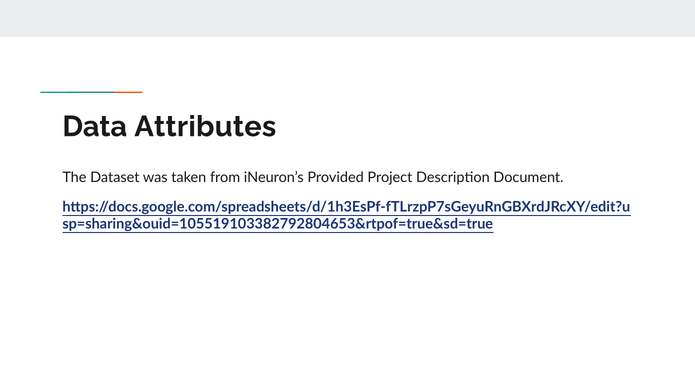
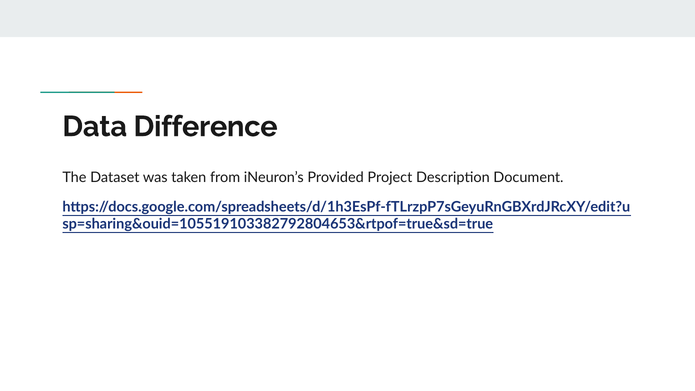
Attributes: Attributes -> Difference (206, 127)
